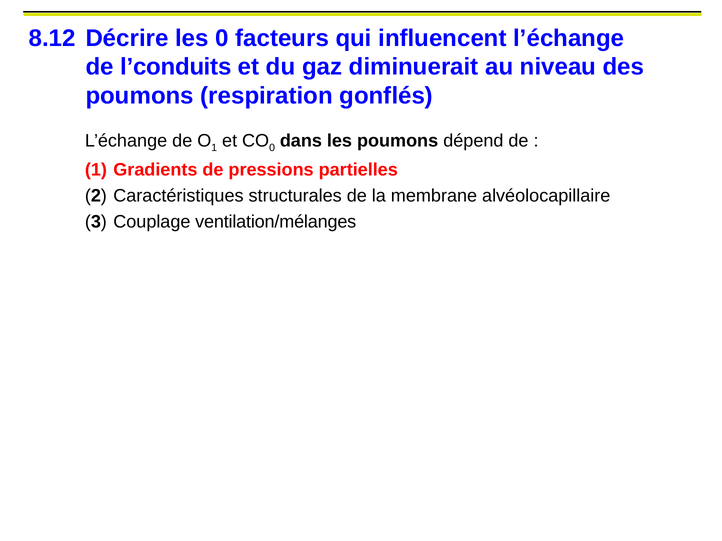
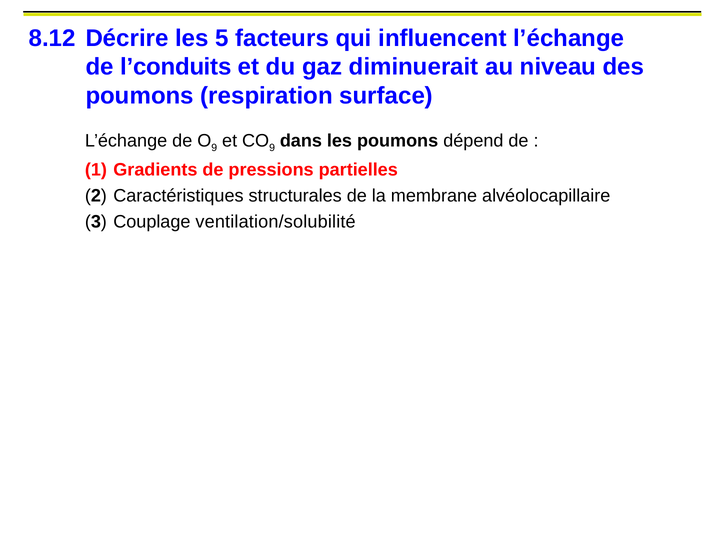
les 0: 0 -> 5 (222, 38)
gonflés: gonflés -> surface (386, 96)
1: 1 -> 9 (214, 148)
0: 0 -> 9 (272, 148)
ventilation/mélanges: ventilation/mélanges -> ventilation/solubilité (276, 222)
